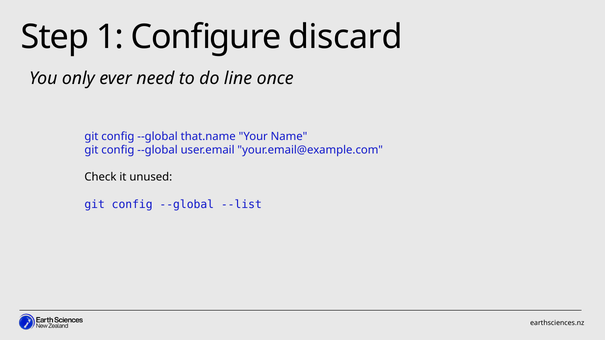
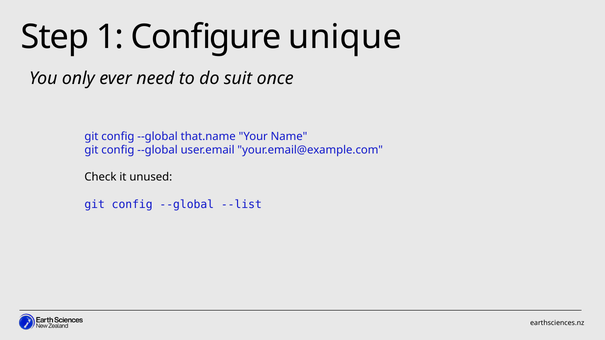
discard: discard -> unique (345, 37)
line: line -> suit (238, 78)
